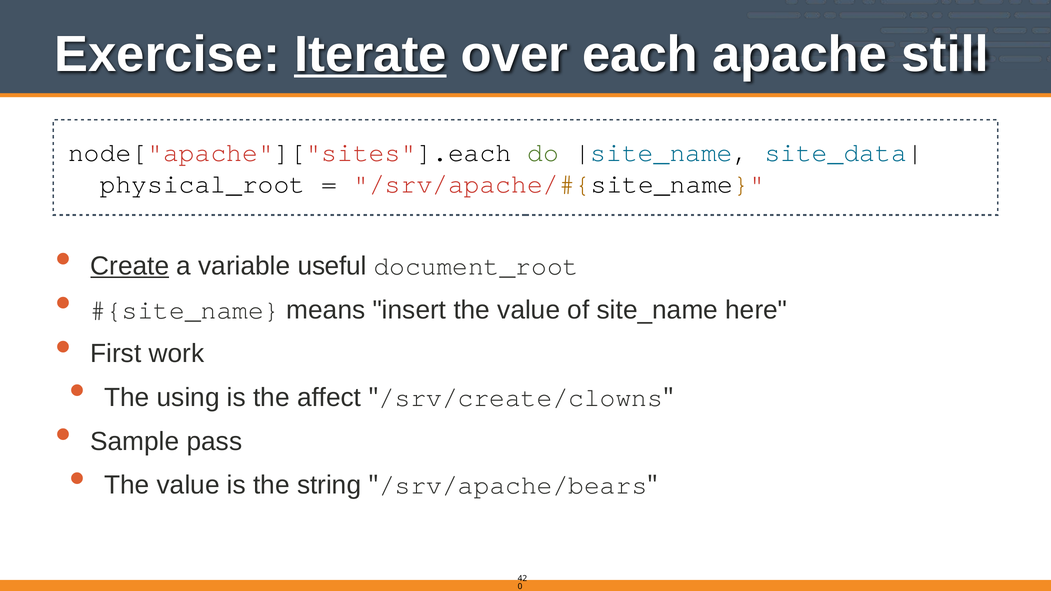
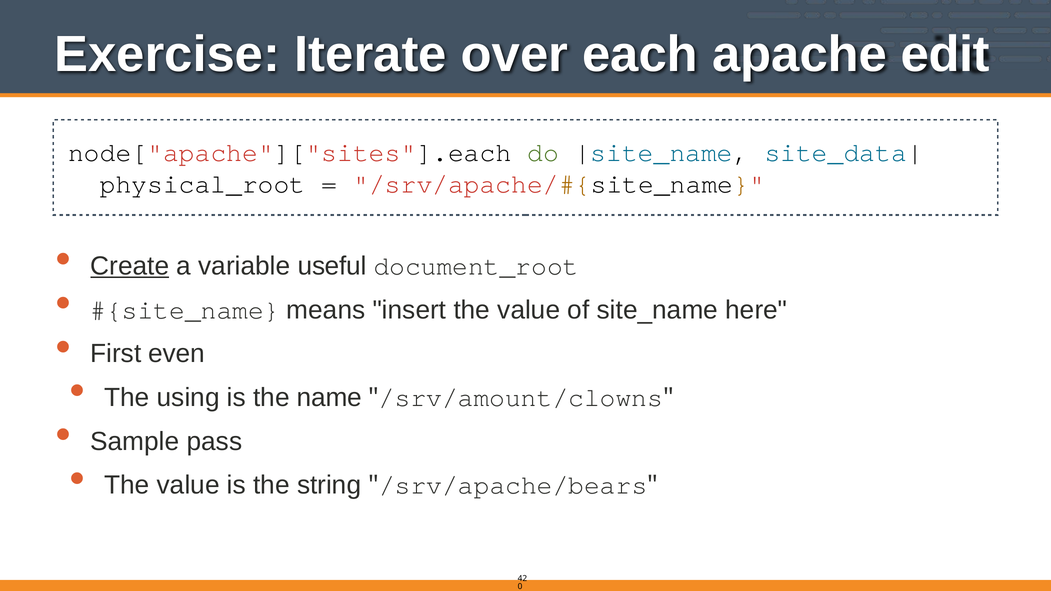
Iterate underline: present -> none (370, 54)
still: still -> edit (945, 54)
work: work -> even (177, 354)
affect: affect -> name (329, 398)
/srv/create/clowns: /srv/create/clowns -> /srv/amount/clowns (521, 398)
